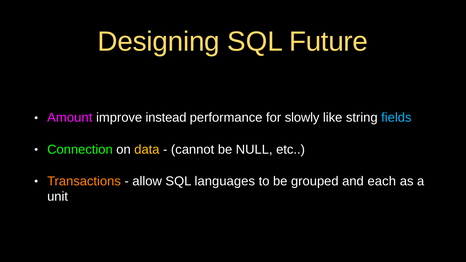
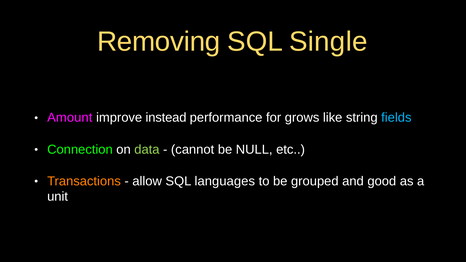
Designing: Designing -> Removing (159, 42)
Future: Future -> Single (328, 42)
slowly: slowly -> grows (302, 118)
data colour: yellow -> light green (147, 149)
each: each -> good (382, 181)
